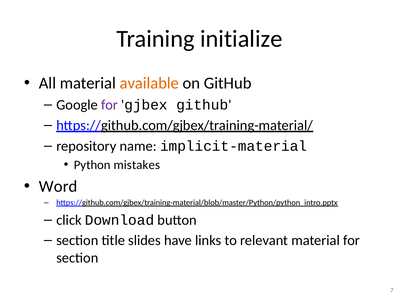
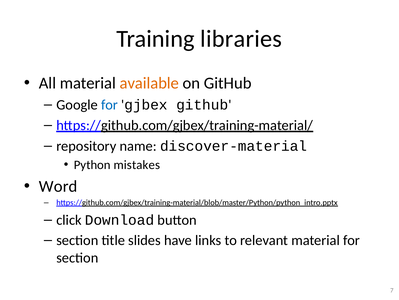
initialize: initialize -> libraries (241, 39)
for colour: purple -> blue (110, 105)
implicit-material: implicit-material -> discover-material (234, 146)
